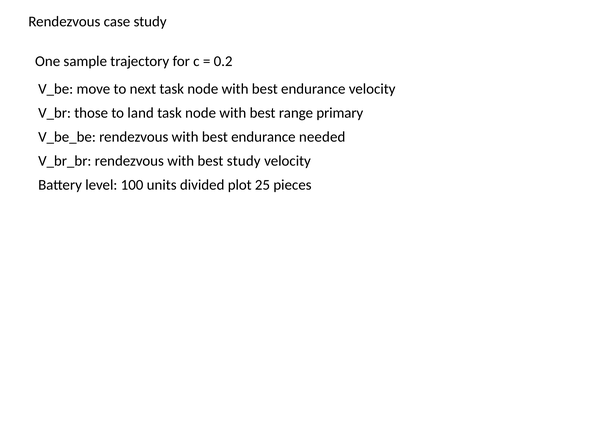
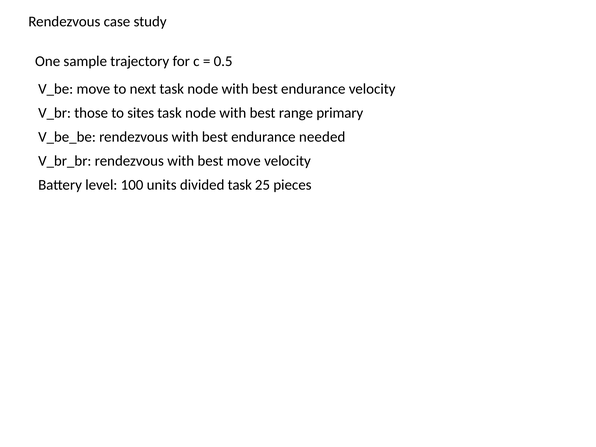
0.2: 0.2 -> 0.5 (223, 61)
land: land -> sites (141, 113)
best study: study -> move (244, 161)
divided plot: plot -> task (240, 185)
